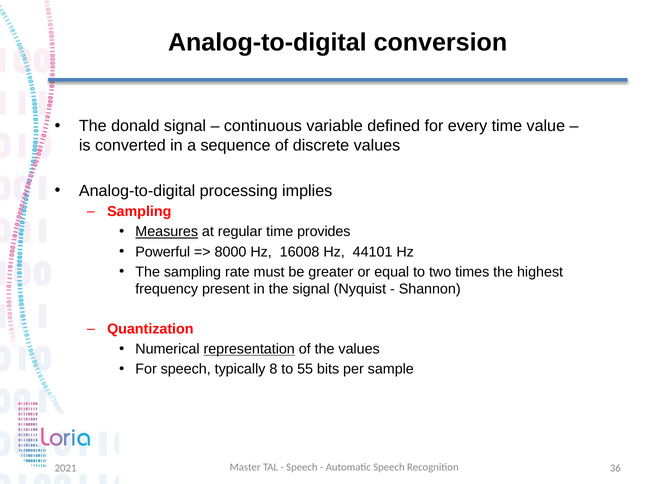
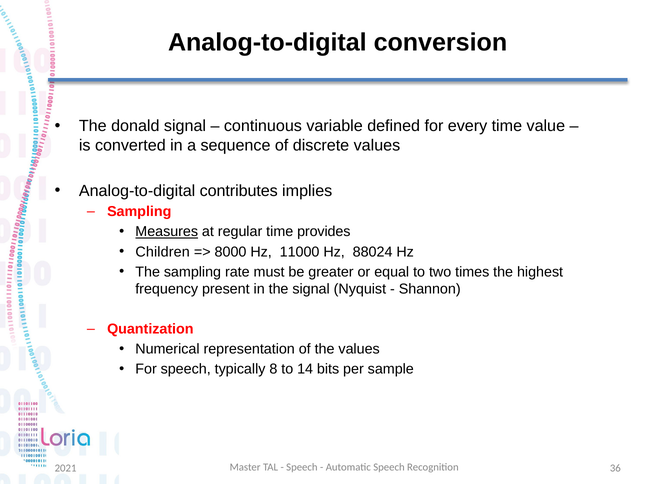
processing: processing -> contributes (239, 191)
Powerful: Powerful -> Children (163, 252)
16008: 16008 -> 11000 (300, 252)
44101: 44101 -> 88024 (373, 252)
representation underline: present -> none (249, 349)
55: 55 -> 14 (305, 369)
